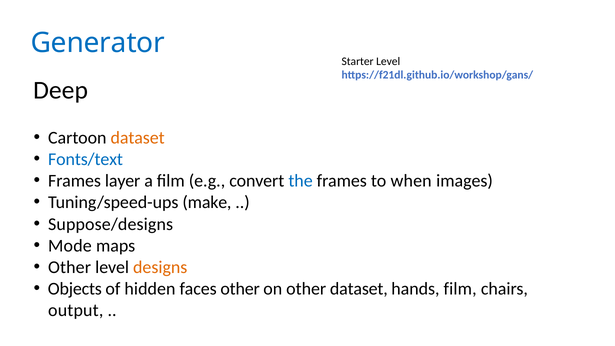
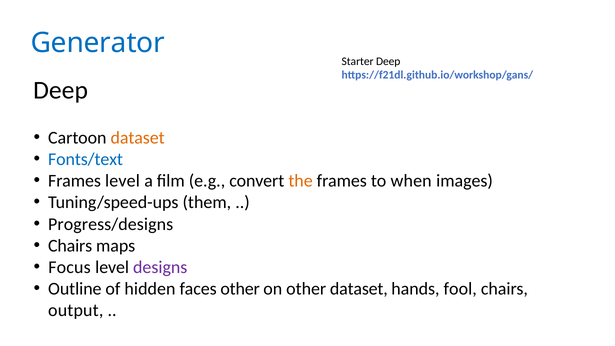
Starter Level: Level -> Deep (388, 61)
Frames layer: layer -> level (123, 181)
the colour: blue -> orange (301, 181)
make: make -> them (207, 203)
Suppose/designs: Suppose/designs -> Progress/designs (111, 224)
Mode: Mode -> Chairs (70, 246)
Other: Other -> Focus (70, 267)
designs colour: orange -> purple (160, 267)
Objects: Objects -> Outline (75, 289)
hands film: film -> fool (460, 289)
